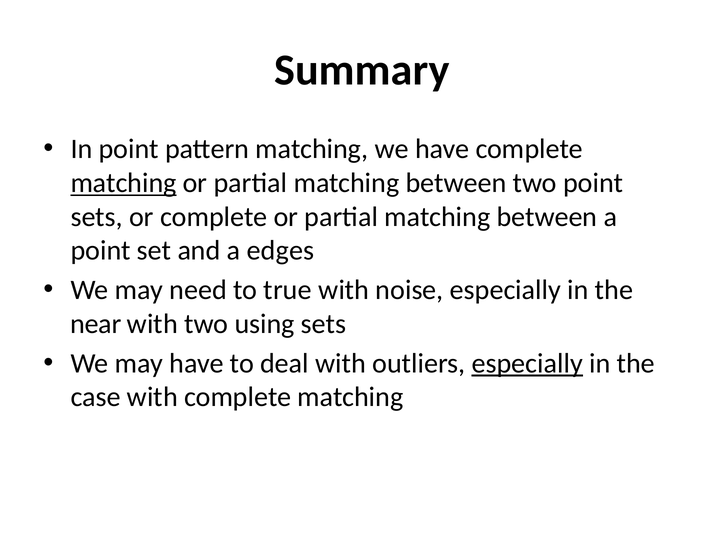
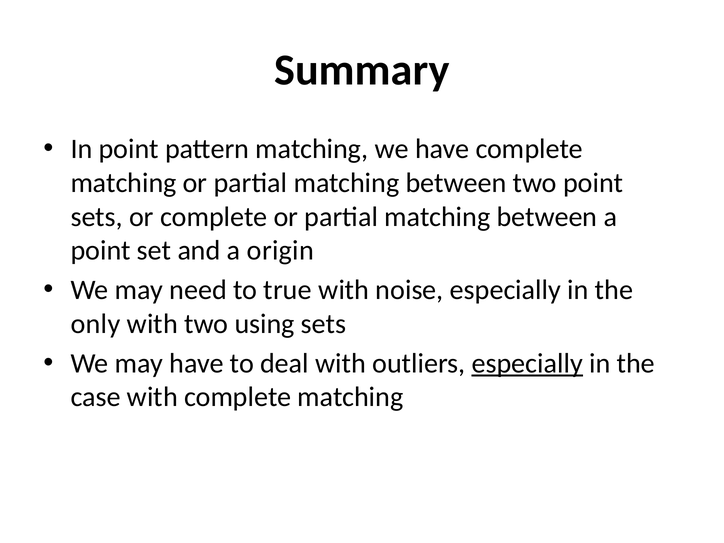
matching underline: present -> none (124, 183)
edges: edges -> origin (280, 251)
near: near -> only (95, 324)
